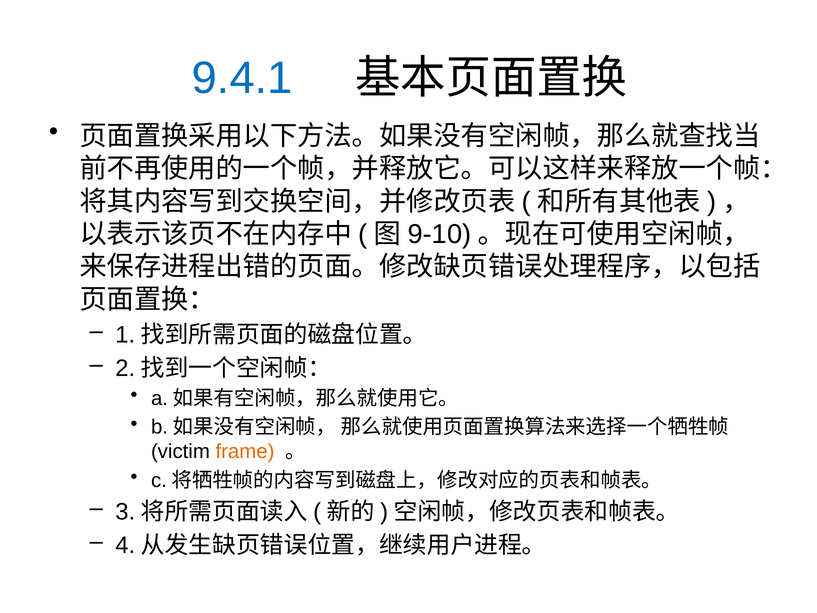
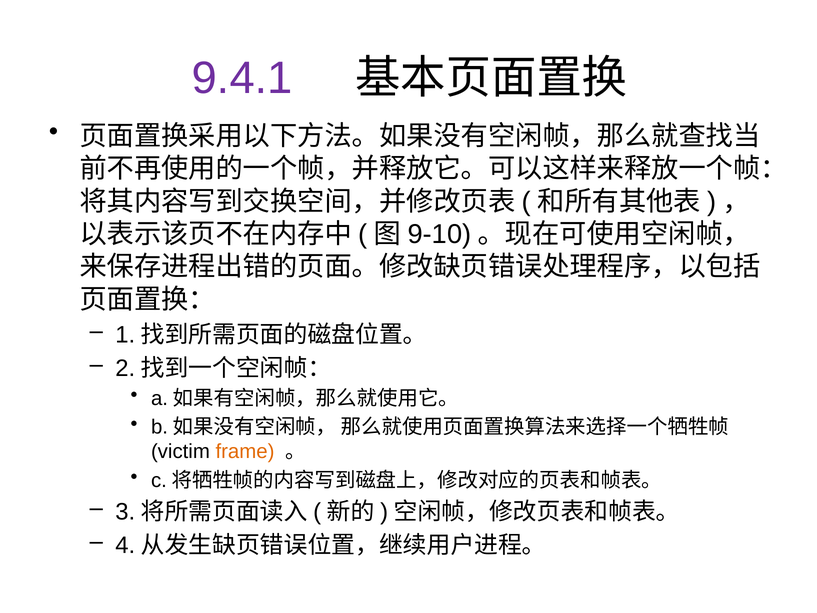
9.4.1 colour: blue -> purple (242, 78)
